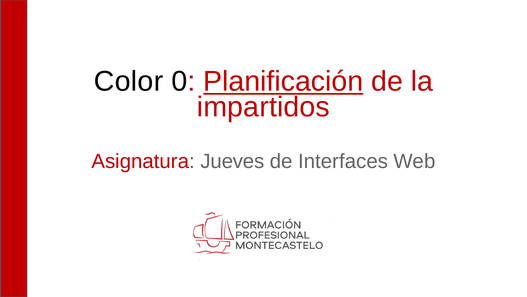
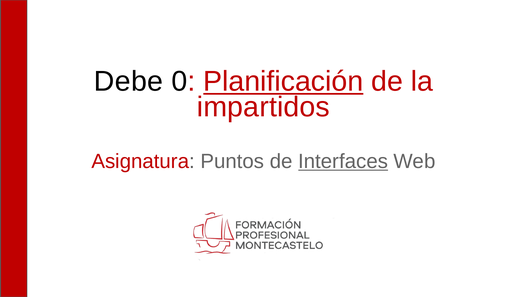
Color: Color -> Debe (129, 81)
Jueves: Jueves -> Puntos (232, 161)
Interfaces underline: none -> present (343, 161)
